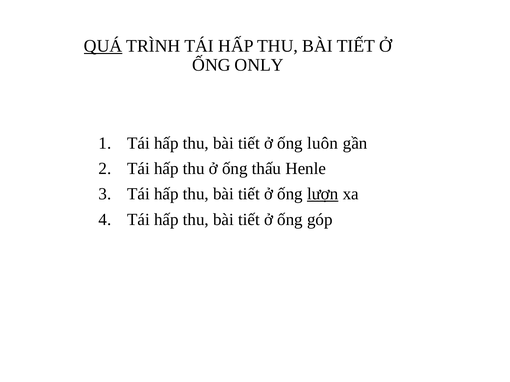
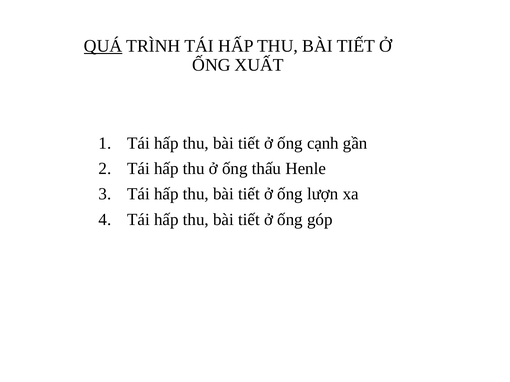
ONLY: ONLY -> XUẤT (259, 65)
luôn: luôn -> cạnh (323, 143)
lượn underline: present -> none (323, 194)
